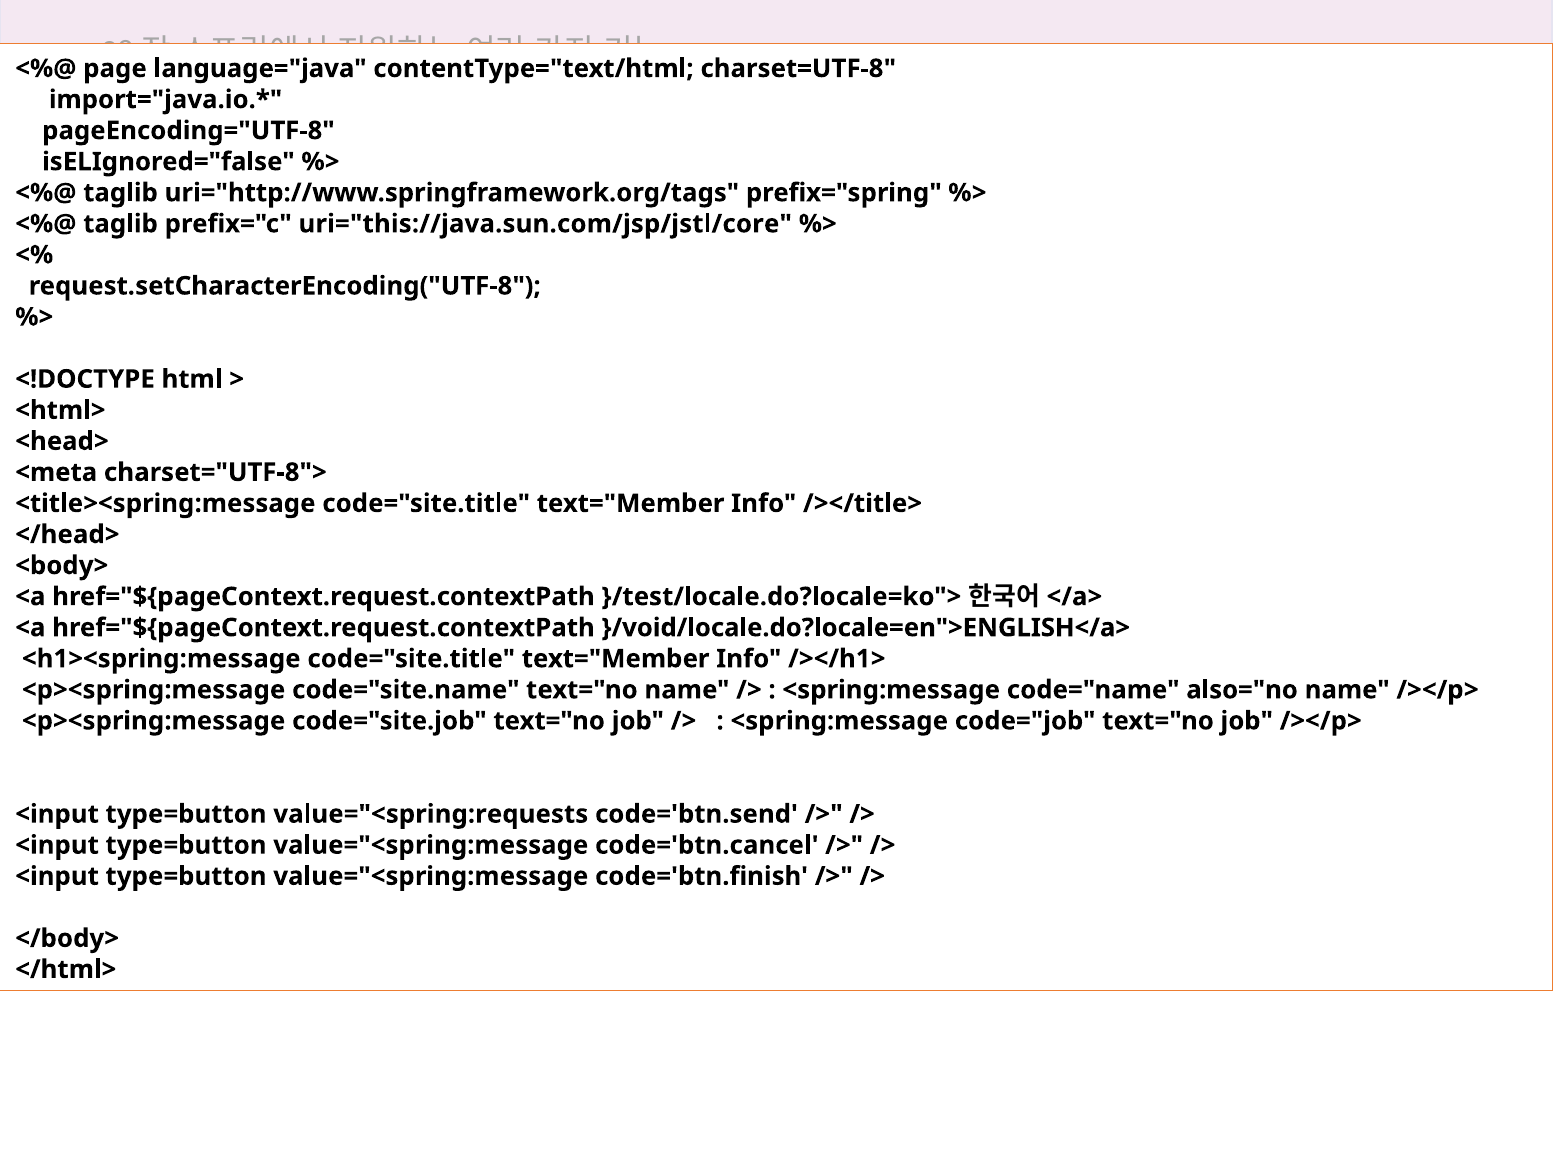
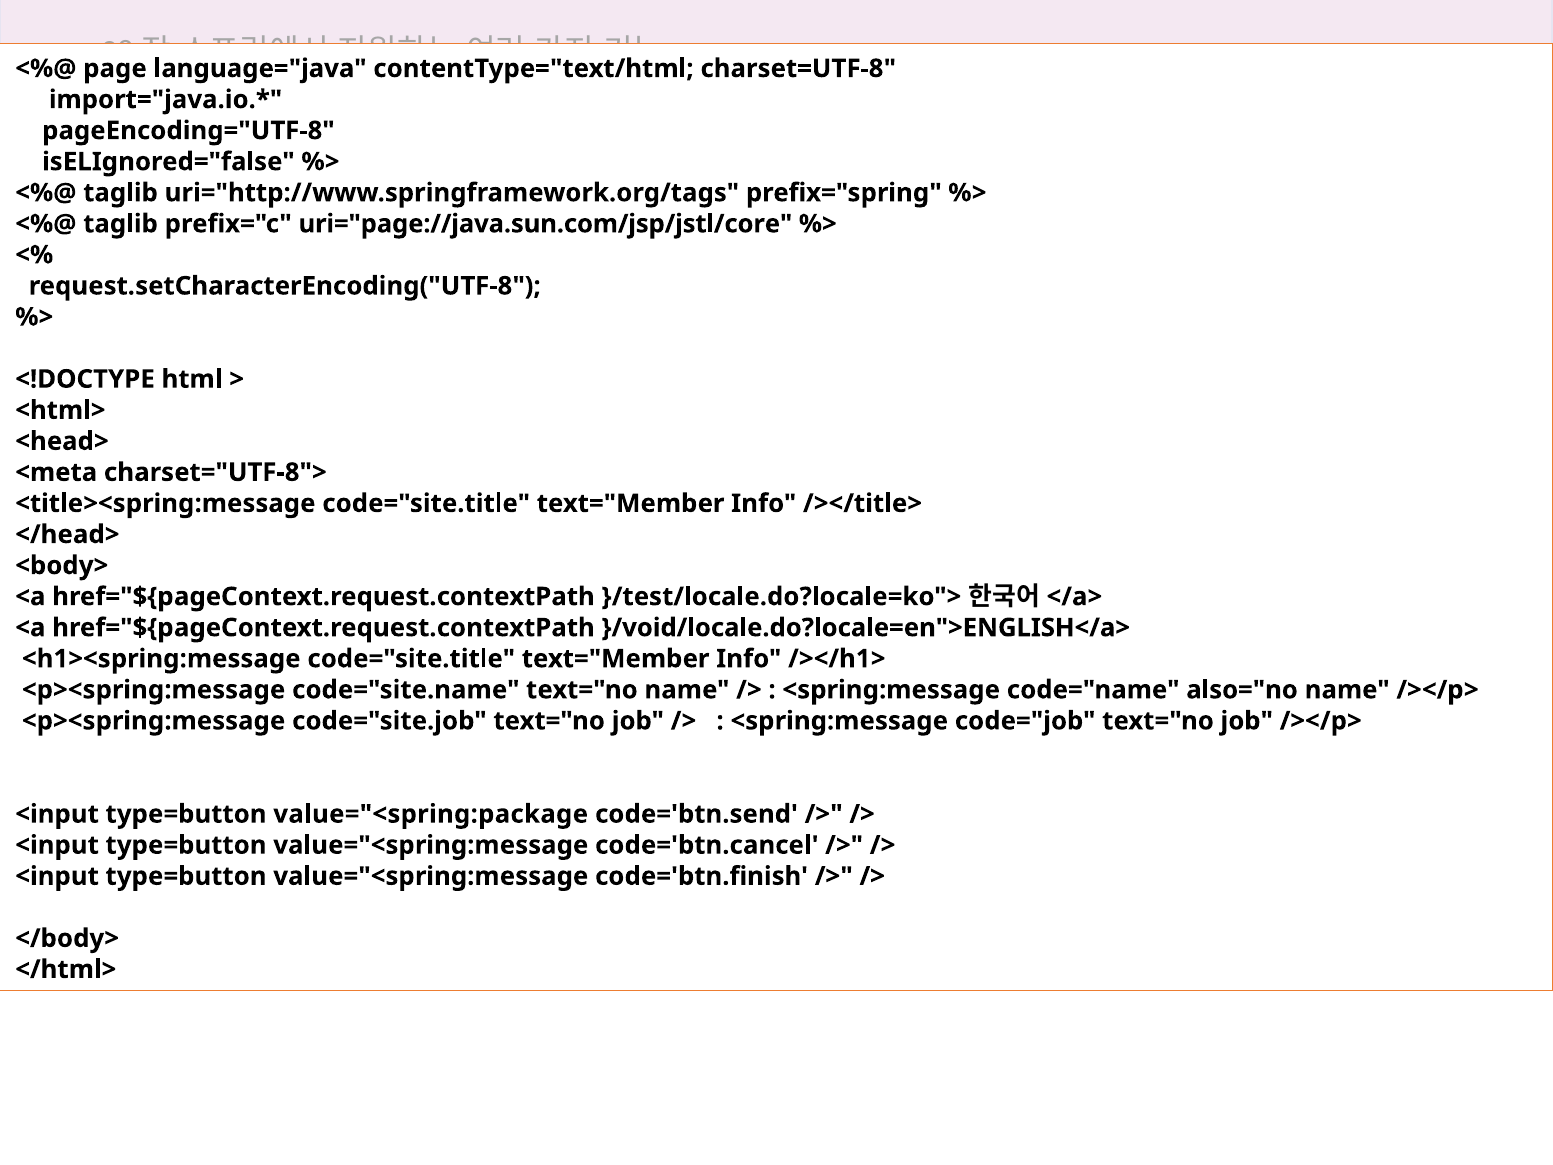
uri="this://java.sun.com/jsp/jstl/core: uri="this://java.sun.com/jsp/jstl/core -> uri="page://java.sun.com/jsp/jstl/core (545, 224)
value="<spring:requests: value="<spring:requests -> value="<spring:package (431, 814)
